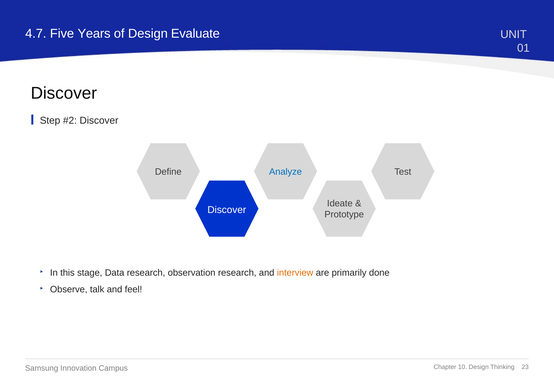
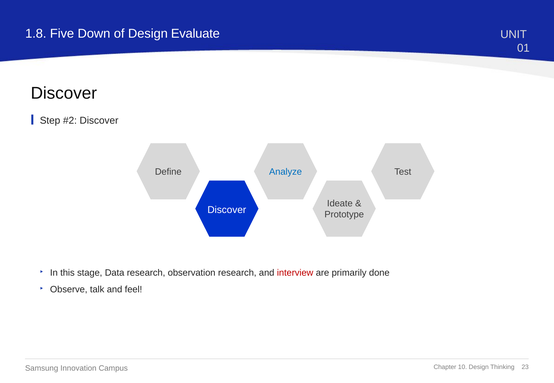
4.7: 4.7 -> 1.8 (36, 34)
Years: Years -> Down (94, 34)
interview colour: orange -> red (295, 273)
